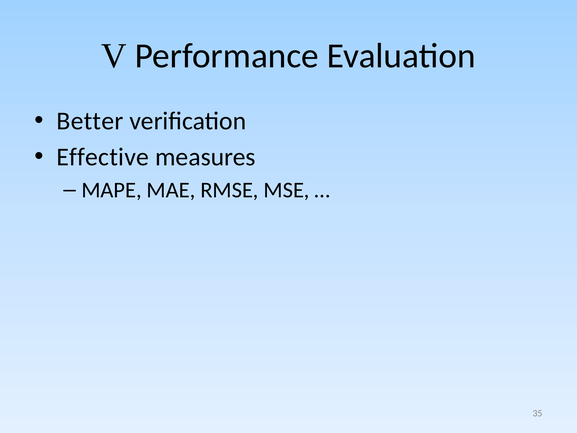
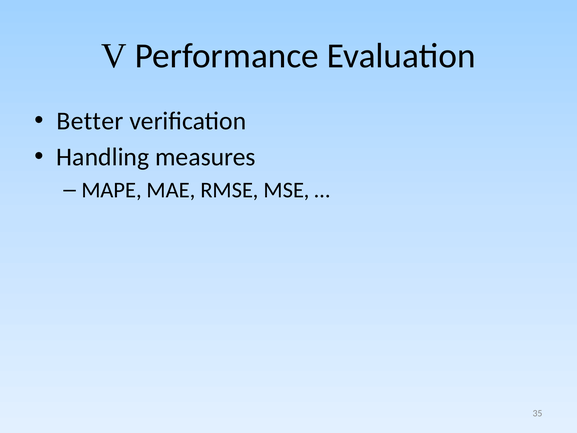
Effective: Effective -> Handling (103, 157)
